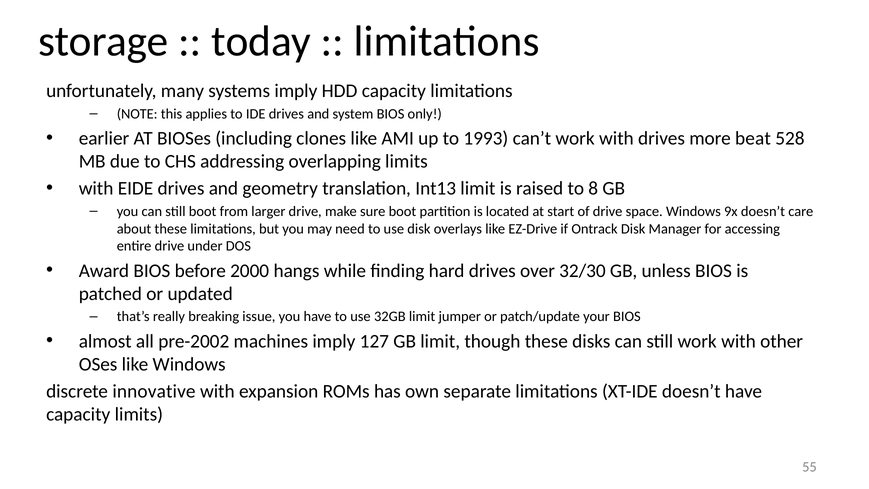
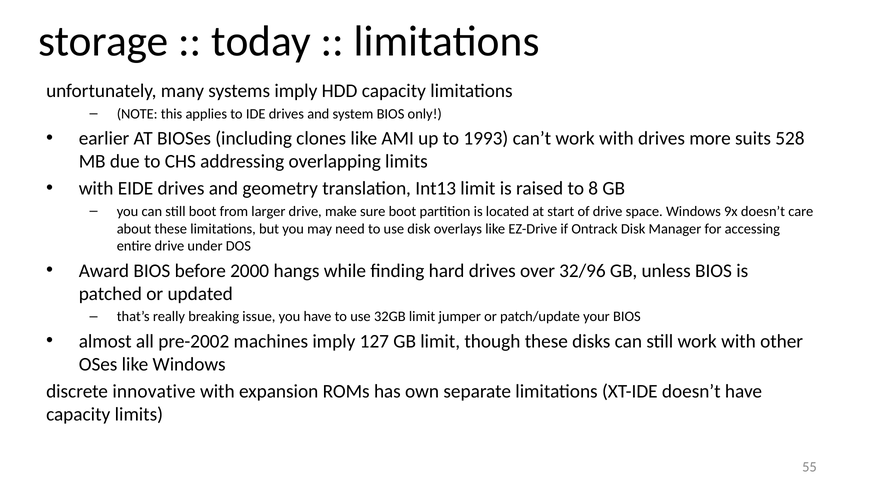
beat: beat -> suits (753, 138)
32/30: 32/30 -> 32/96 (582, 271)
